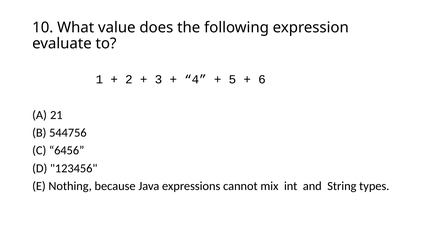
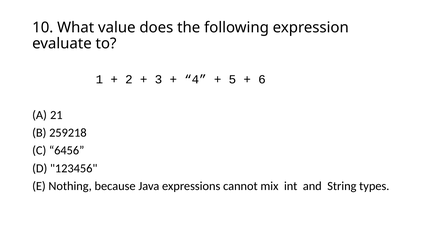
544756: 544756 -> 259218 (68, 133)
